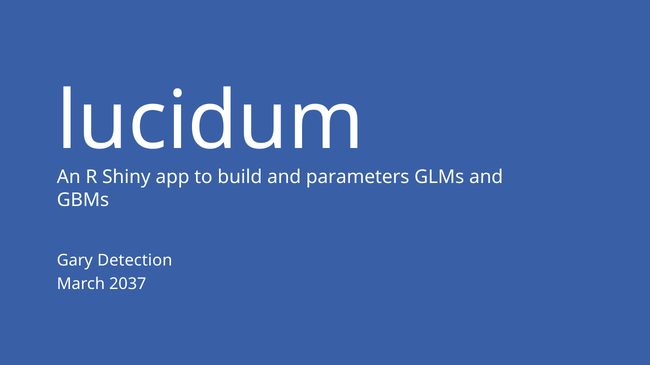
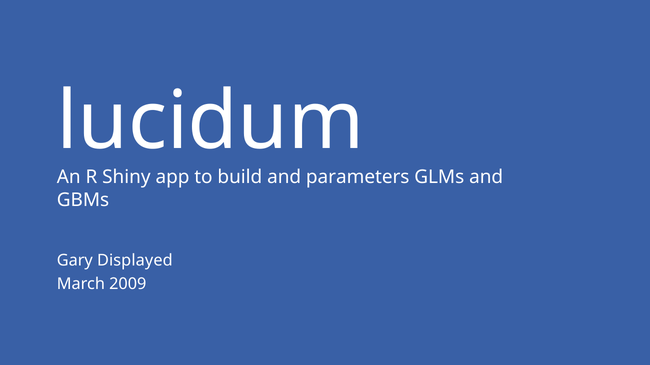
Detection: Detection -> Displayed (135, 261)
2037: 2037 -> 2009 (128, 284)
